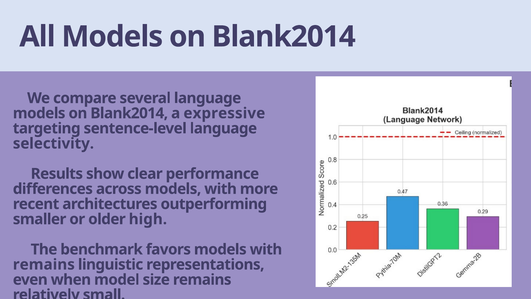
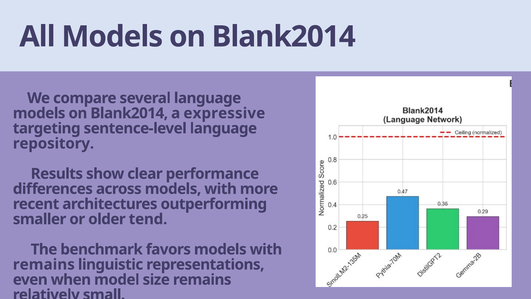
selectivity: selectivity -> repository (53, 143)
high: high -> tend (148, 219)
